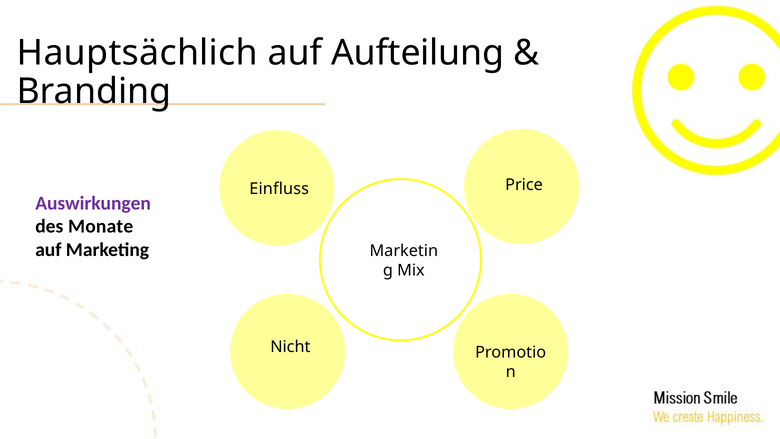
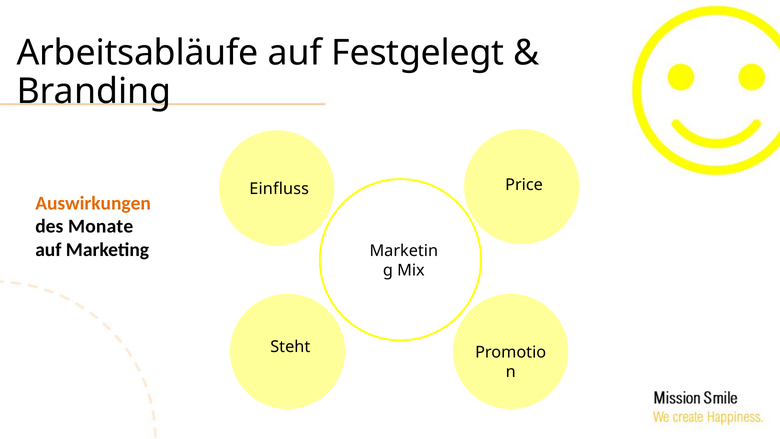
Hauptsächlich: Hauptsächlich -> Arbeitsabläufe (138, 53)
Aufteilung: Aufteilung -> Festgelegt (418, 53)
Auswirkungen colour: purple -> orange (93, 203)
Nicht: Nicht -> Steht (290, 347)
